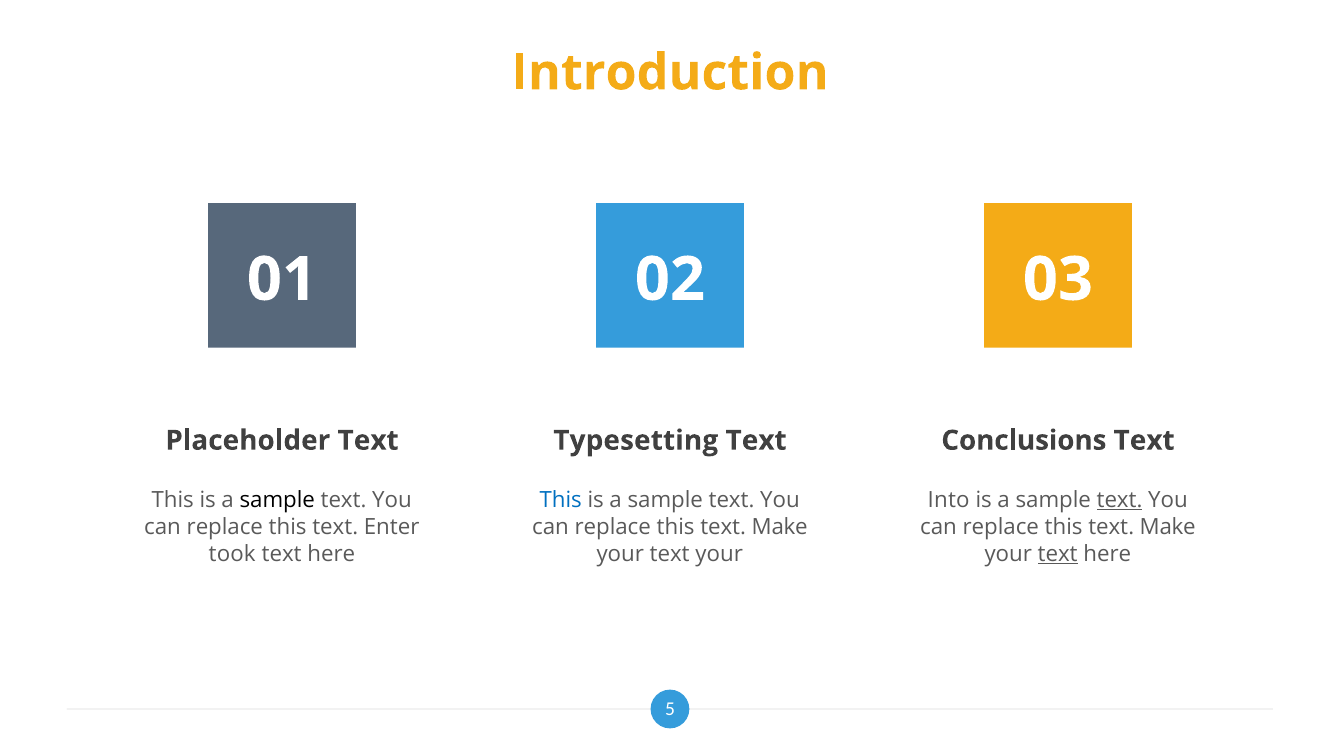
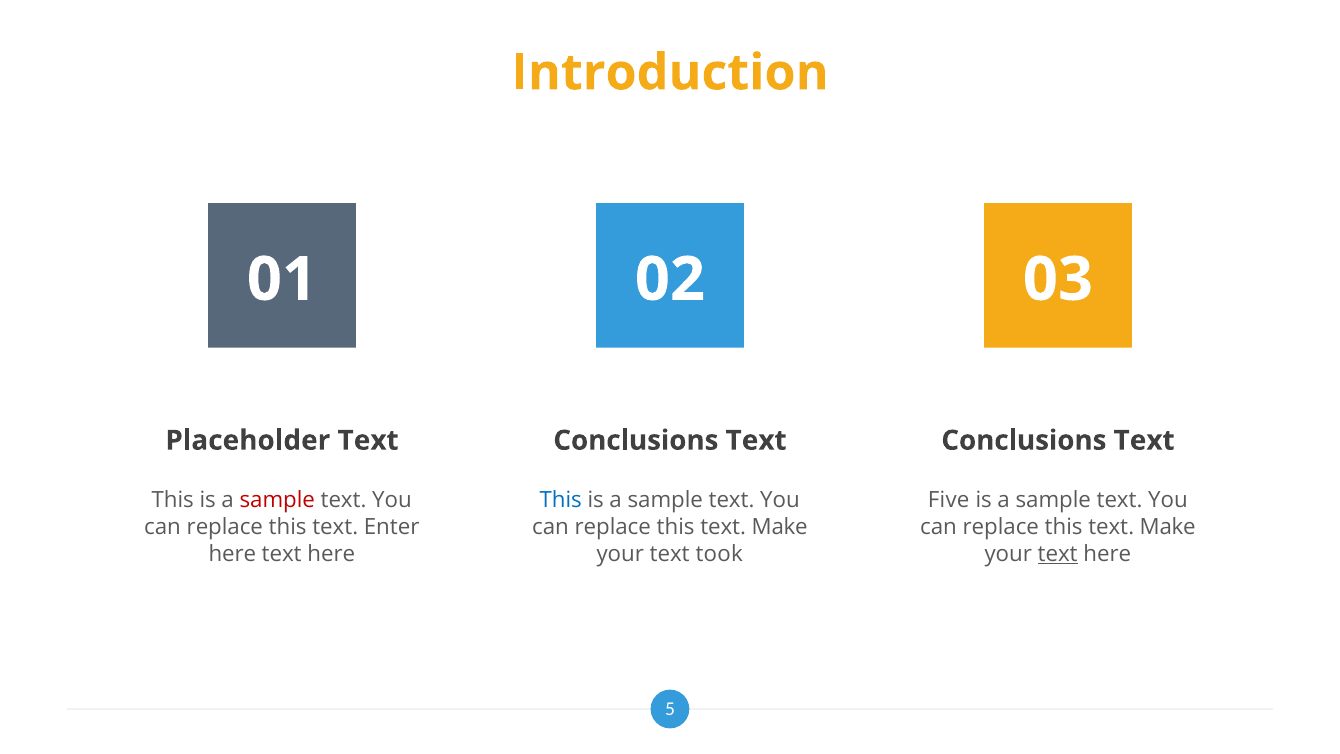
Typesetting: Typesetting -> Conclusions (636, 440)
sample colour: black -> red (277, 500)
Into: Into -> Five (949, 500)
text underline: present -> none (1119, 500)
took: took -> here (232, 554)
text your: your -> took (719, 554)
